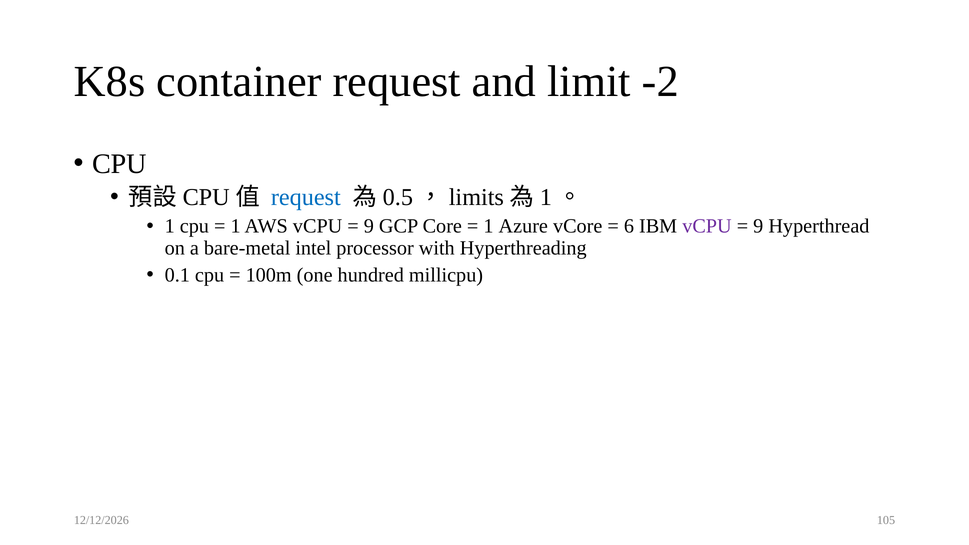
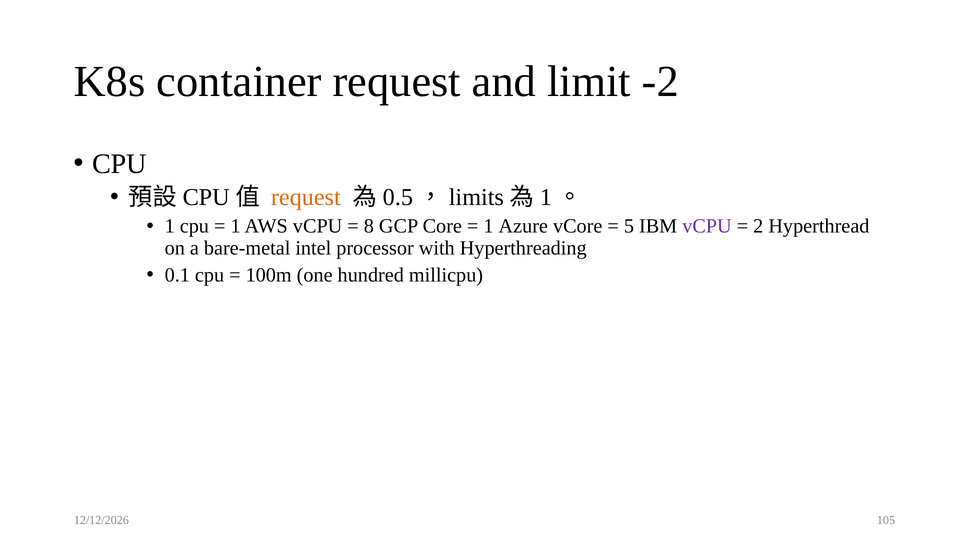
request colour: blue -> orange (306, 197)
9: 9 -> 8 (369, 226)
6: 6 -> 5 (629, 226)
9: 9 -> 2 (758, 226)
